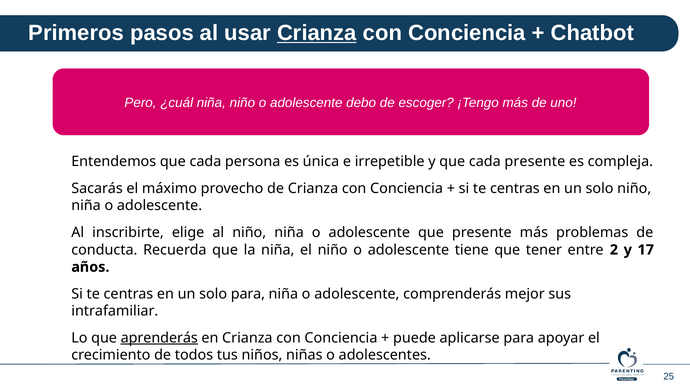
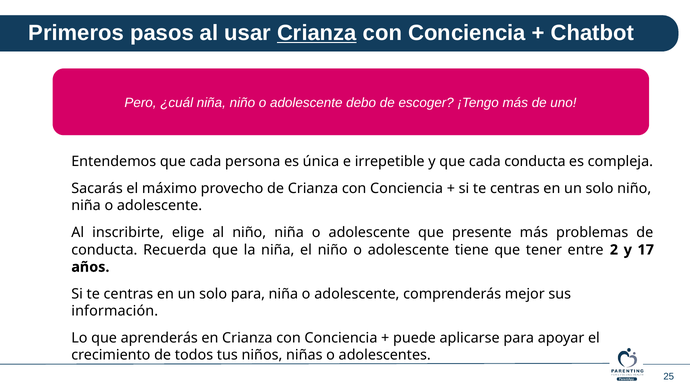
cada presente: presente -> conducta (535, 162)
intrafamiliar: intrafamiliar -> información (115, 311)
aprenderás underline: present -> none (159, 338)
